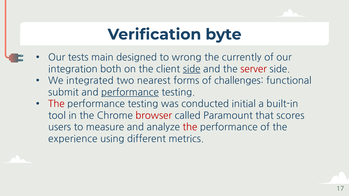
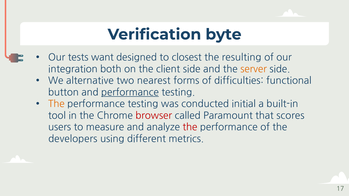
main: main -> want (102, 58)
wrong: wrong -> closest (187, 58)
currently: currently -> resulting (242, 58)
side underline: present -> none (192, 69)
server colour: red -> orange (254, 69)
integrated: integrated -> alternative (90, 81)
challenges: challenges -> difficulties (239, 81)
submit: submit -> button (63, 92)
The colour: red -> orange (56, 104)
experience: experience -> developers (73, 139)
